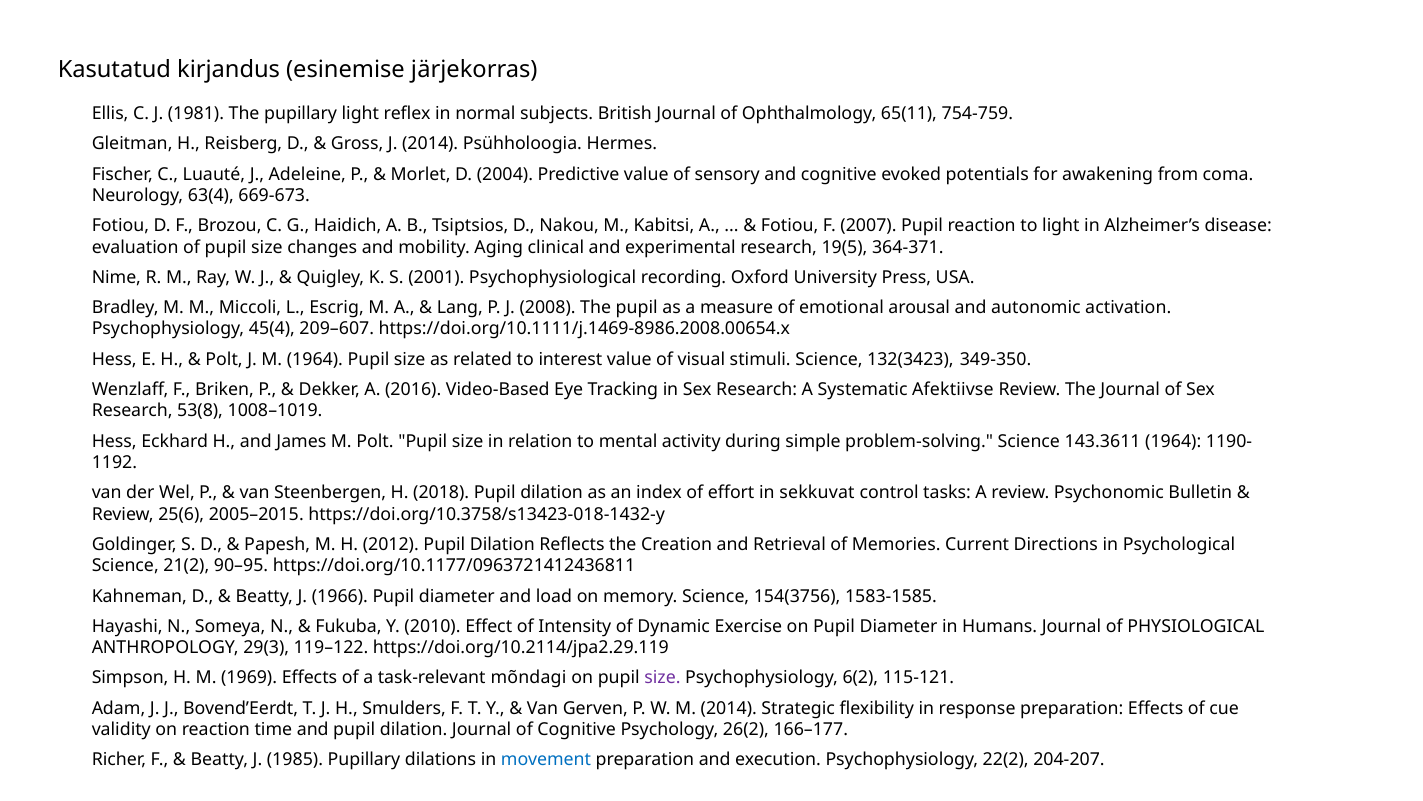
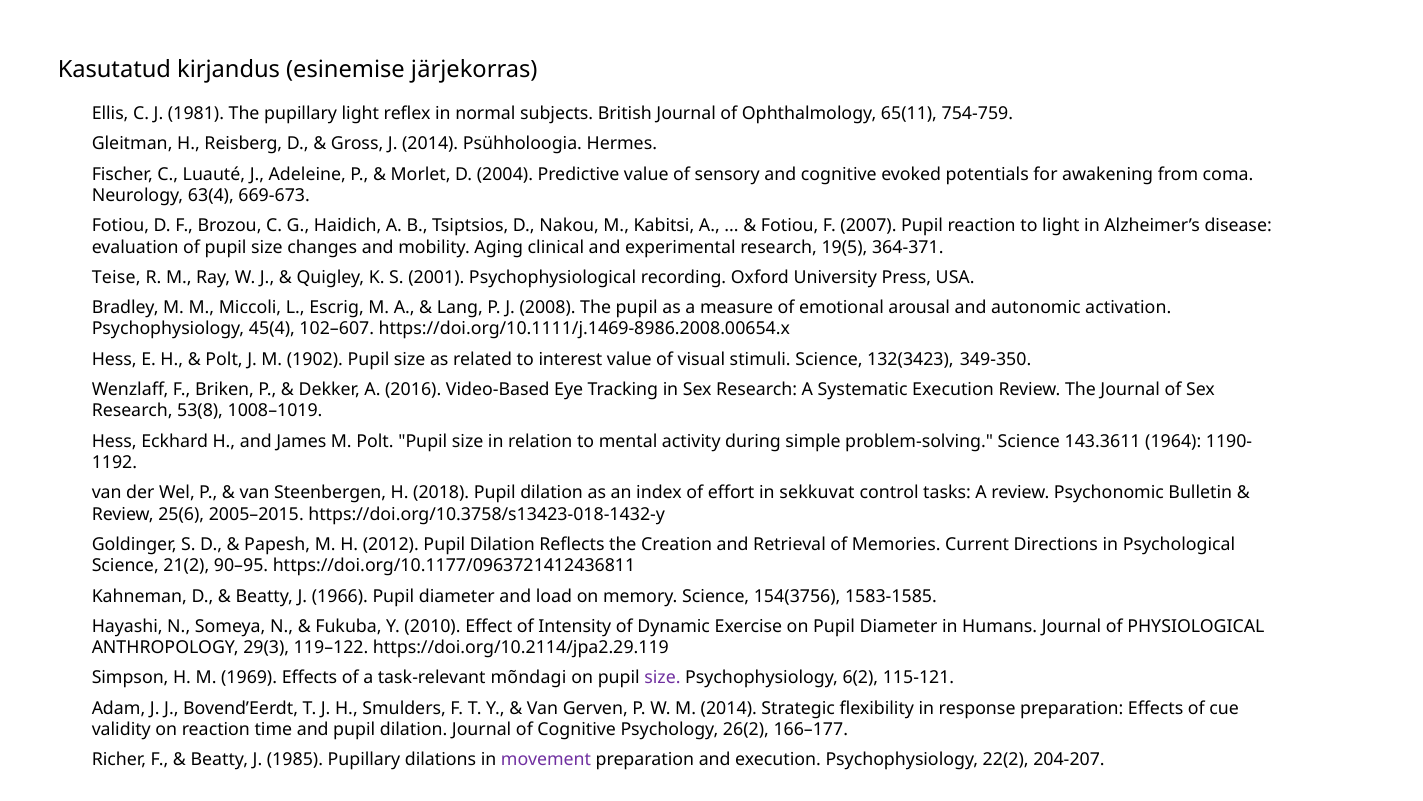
Nime: Nime -> Teise (116, 277)
209–607: 209–607 -> 102–607 (337, 329)
M 1964: 1964 -> 1902 (315, 359)
Systematic Afektiivse: Afektiivse -> Execution (953, 389)
movement colour: blue -> purple (546, 759)
